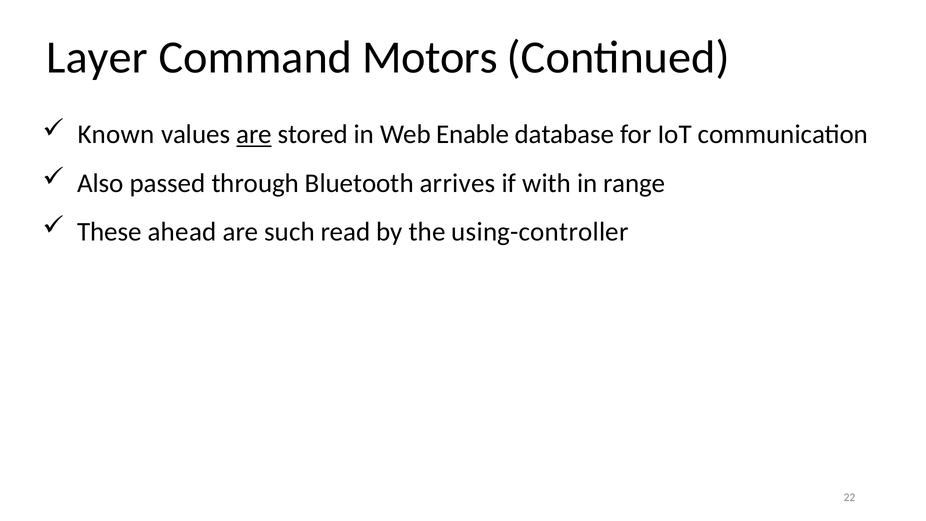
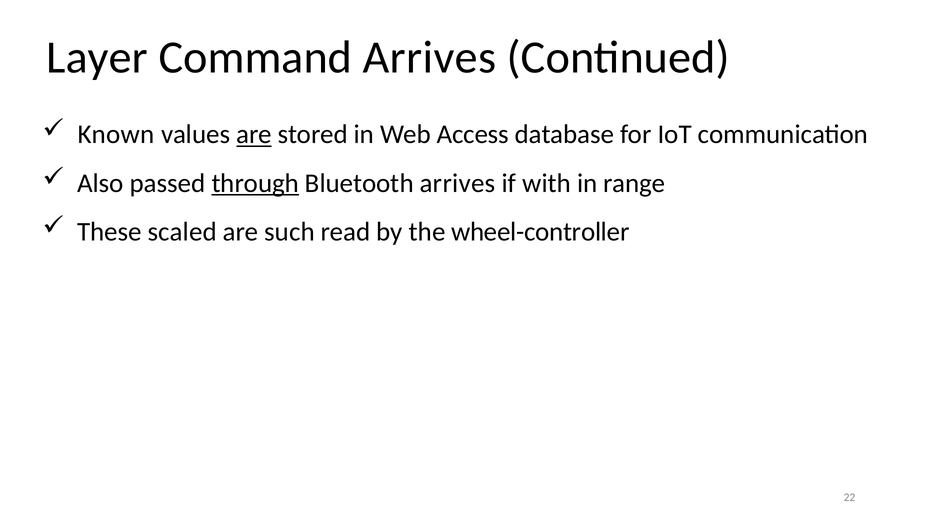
Command Motors: Motors -> Arrives (429, 58)
Enable: Enable -> Access (473, 134)
through underline: none -> present (255, 183)
ahead: ahead -> scaled (182, 232)
using-controller: using-controller -> wheel-controller (540, 232)
